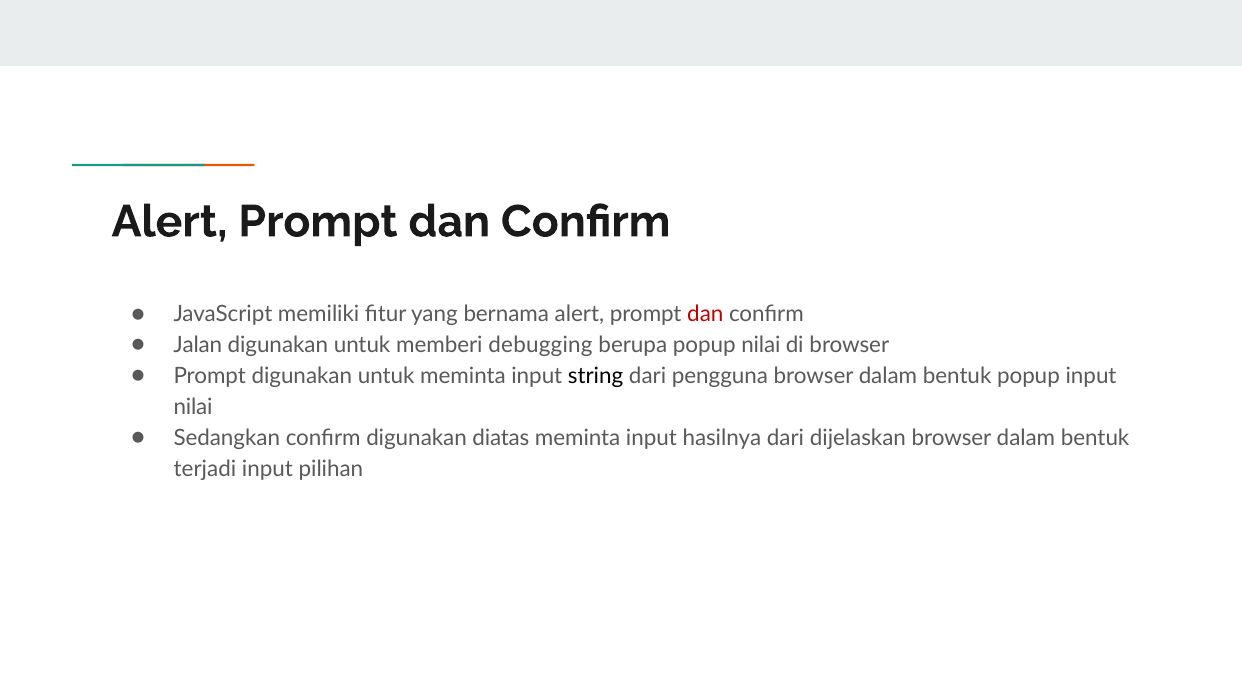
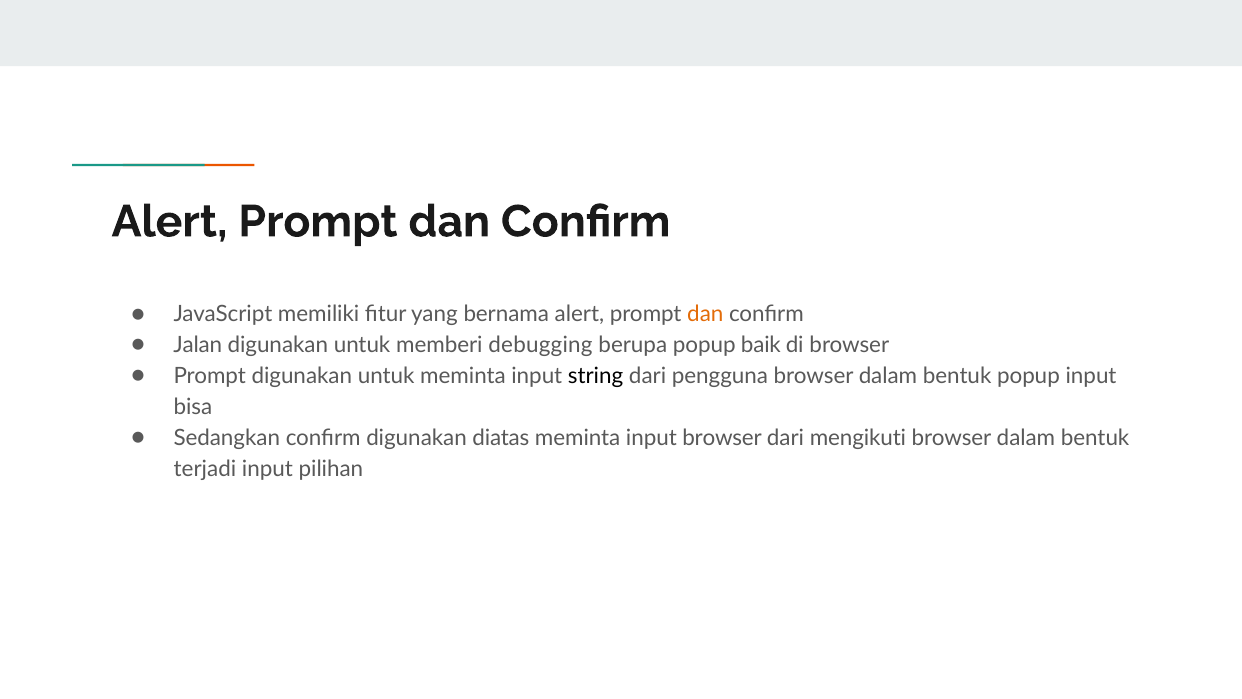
dan colour: red -> orange (705, 314)
popup nilai: nilai -> baik (761, 345)
nilai: nilai -> bisa (193, 407)
input hasilnya: hasilnya -> browser (722, 438)
dijelaskan: dijelaskan -> mengikuti (858, 438)
